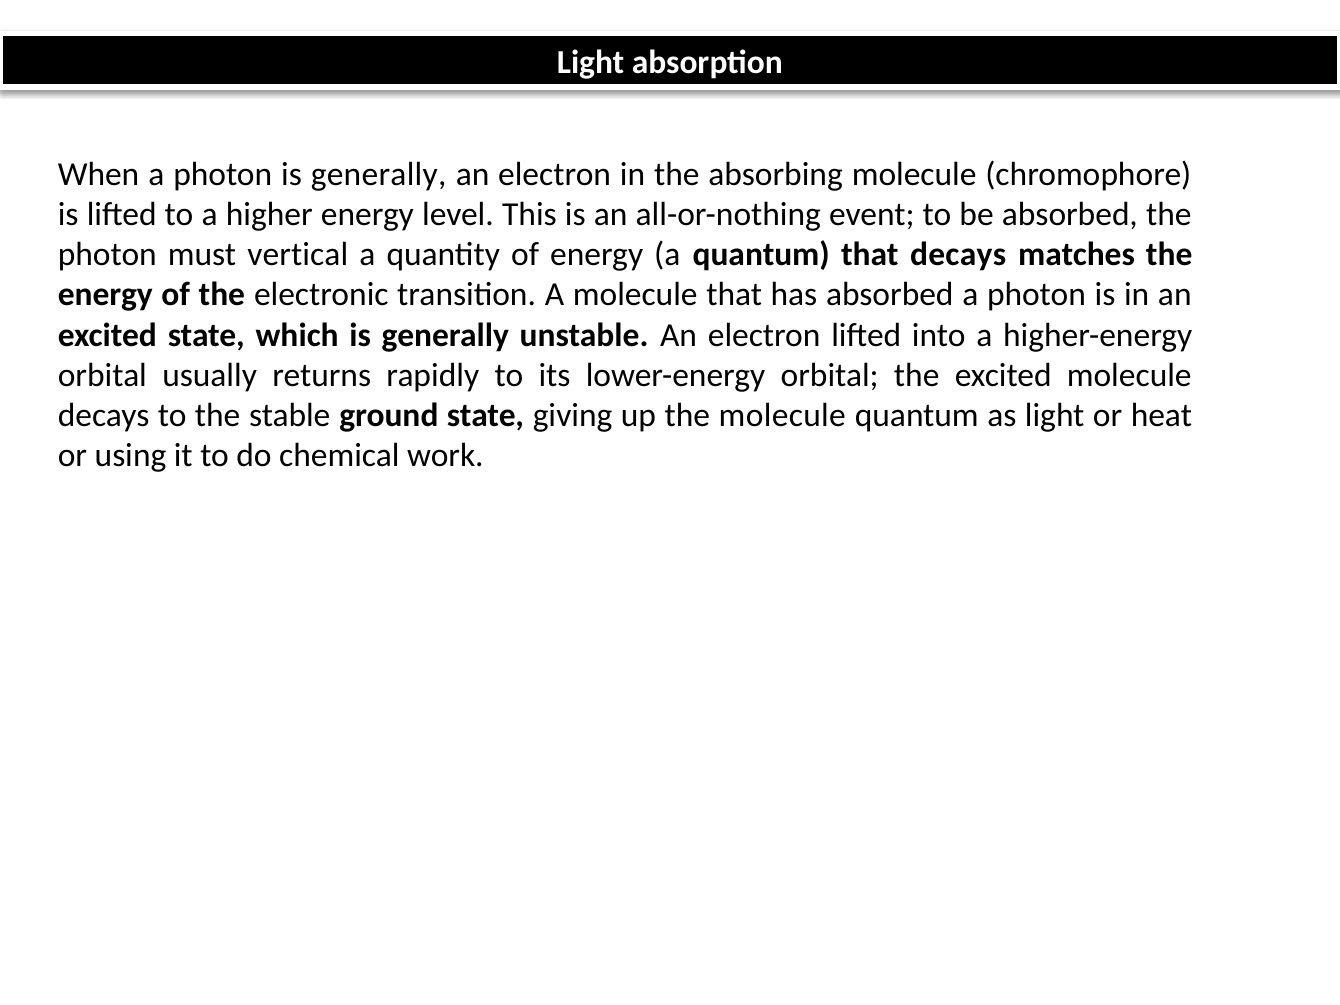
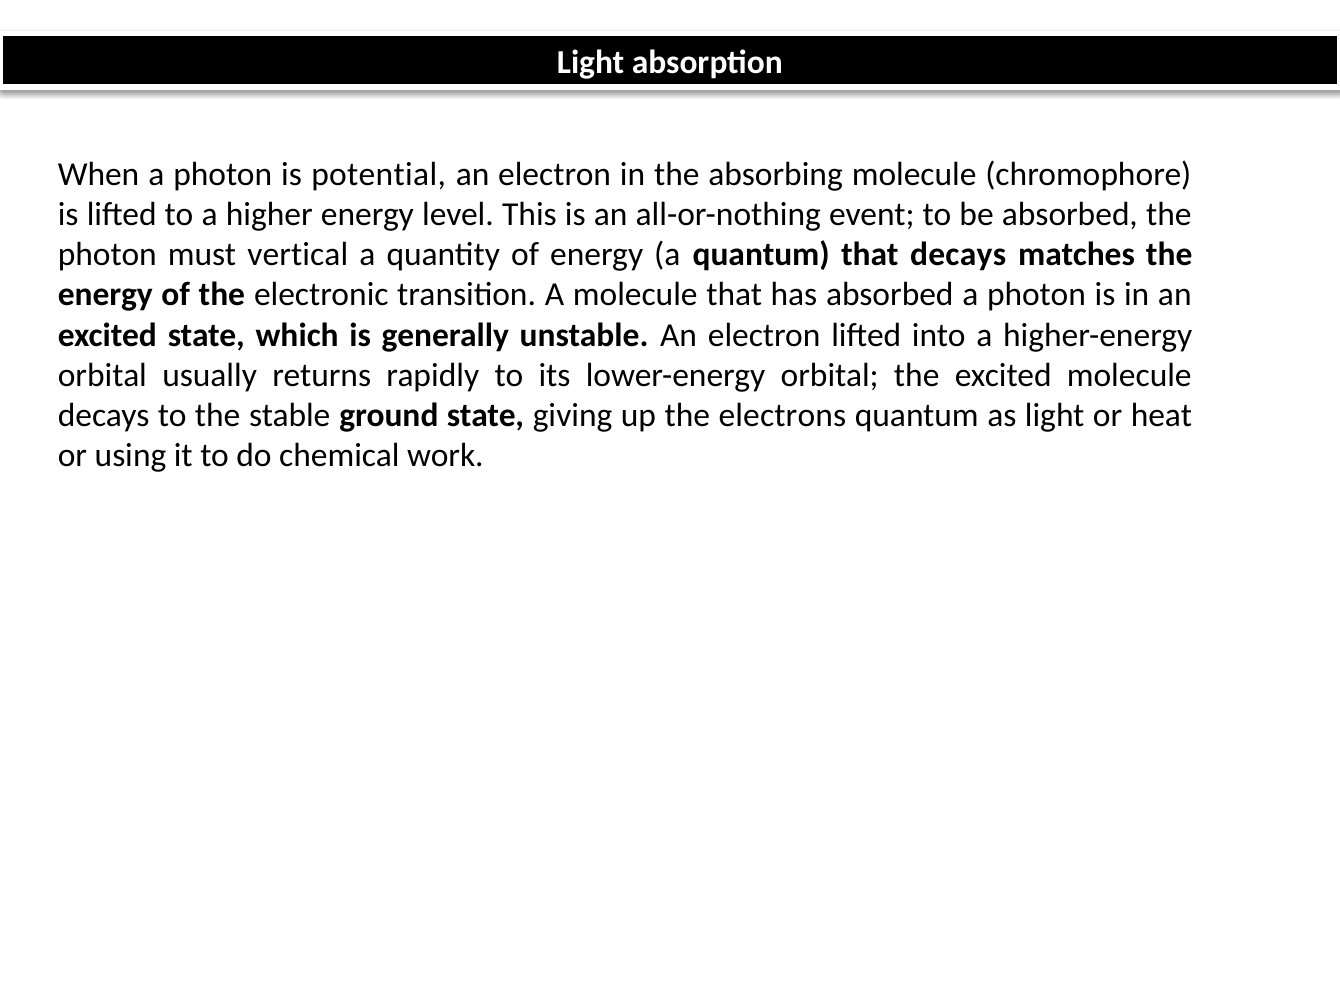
photon is generally: generally -> potential (379, 174)
the molecule: molecule -> electrons (782, 415)
